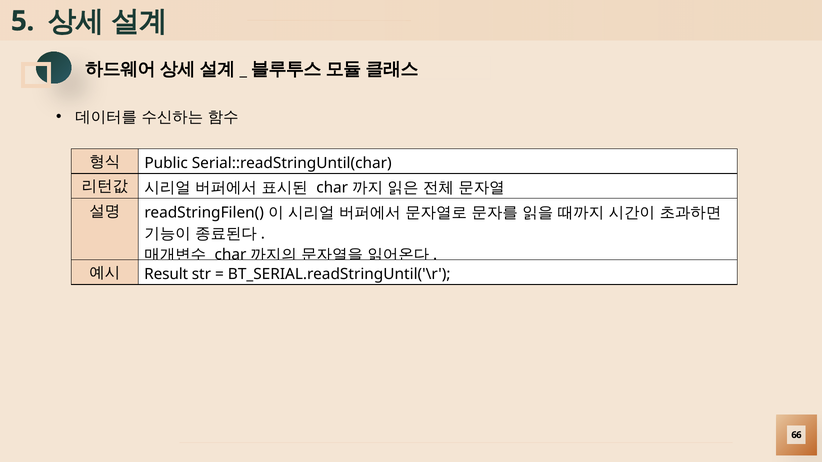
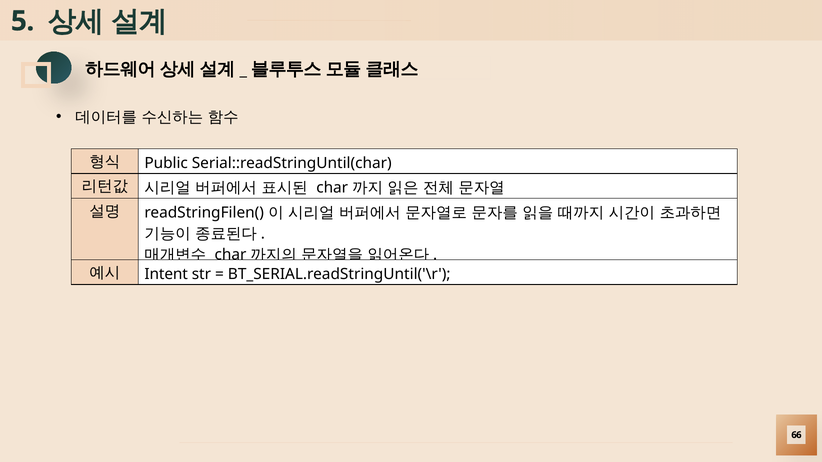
Result: Result -> Intent (166, 274)
